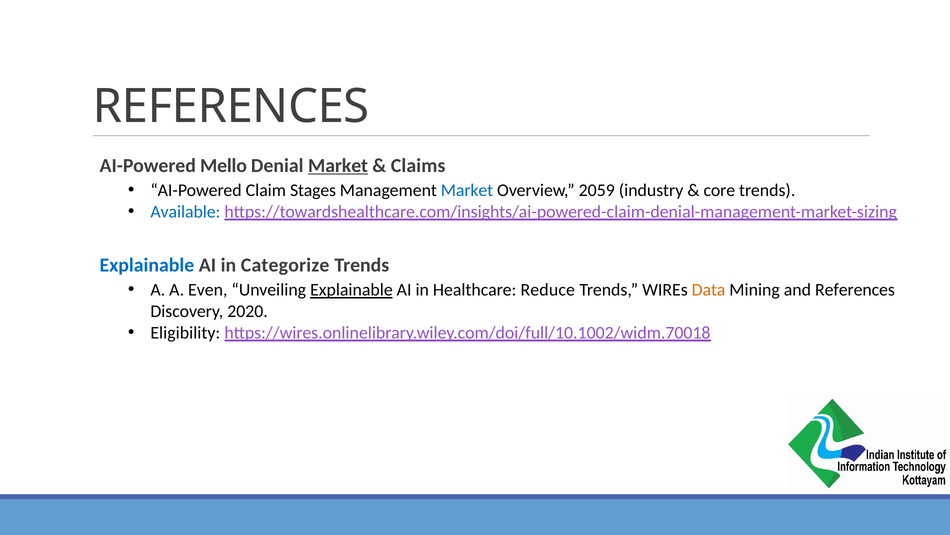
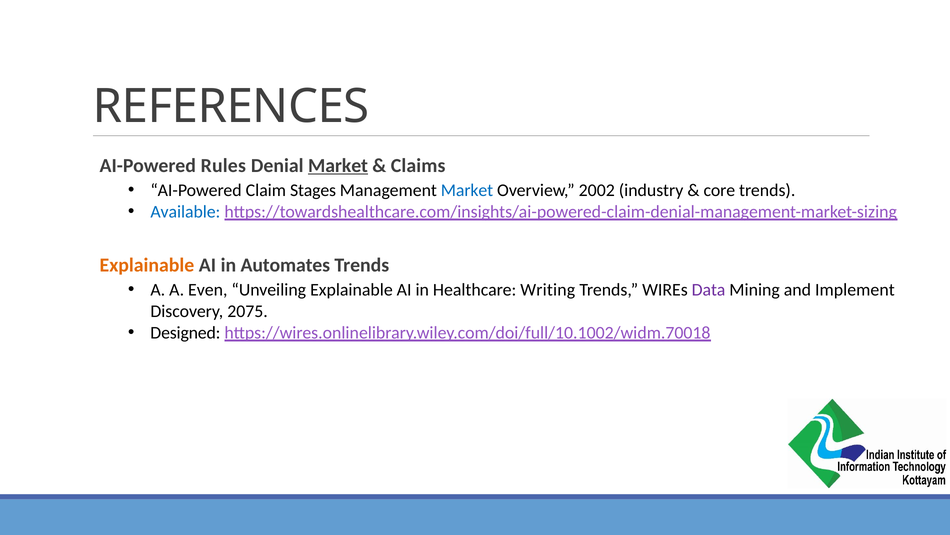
Mello: Mello -> Rules (223, 165)
2059: 2059 -> 2002 (597, 190)
Explainable colour: blue -> orange (147, 265)
Categorize: Categorize -> Automates (285, 265)
Explainable underline: present -> none (351, 290)
Reduce: Reduce -> Writing (548, 290)
Data colour: orange -> purple (709, 290)
and References: References -> Implement (855, 290)
2020: 2020 -> 2075 (248, 311)
Eligibility: Eligibility -> Designed (185, 332)
